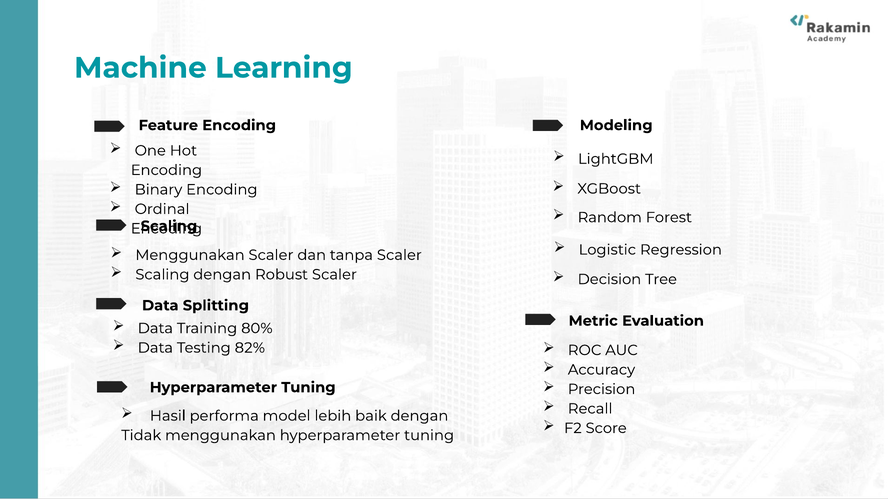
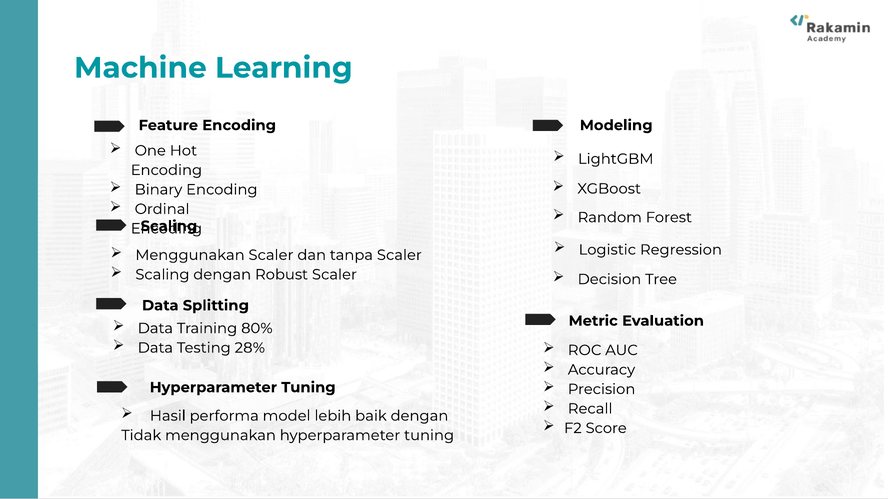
82%: 82% -> 28% (250, 348)
